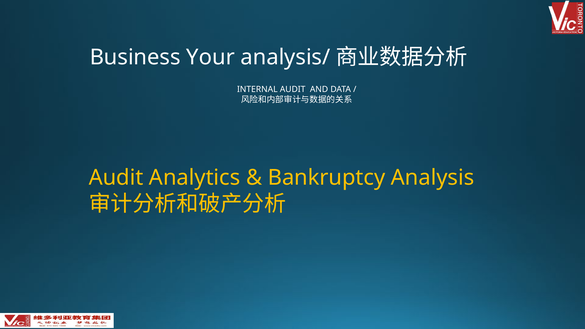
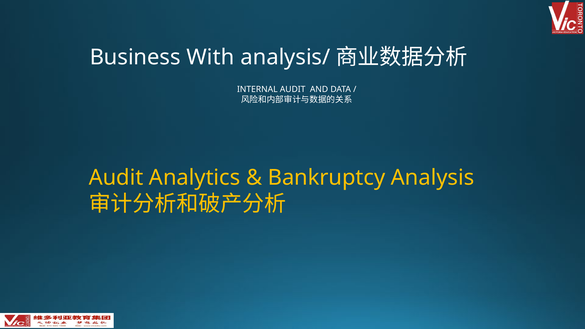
Your: Your -> With (210, 57)
